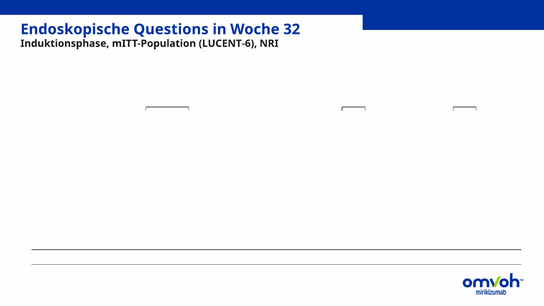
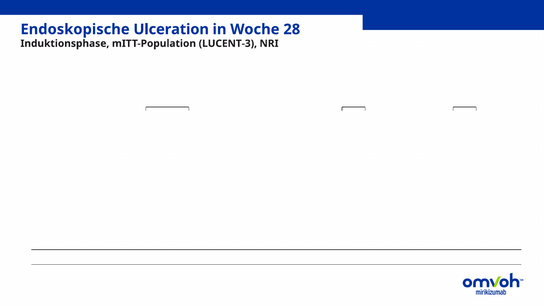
Questions: Questions -> Ulceration (171, 29)
32: 32 -> 28 (292, 29)
LUCENT-6: LUCENT-6 -> LUCENT-3 (228, 44)
